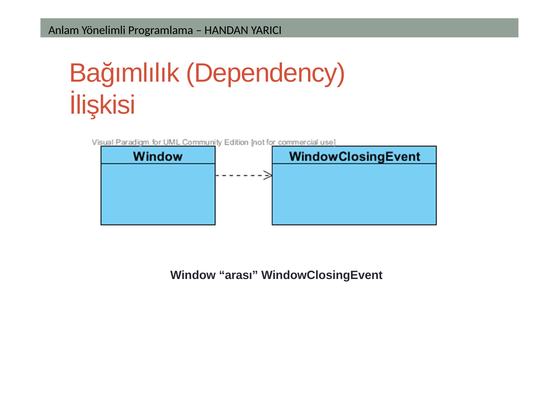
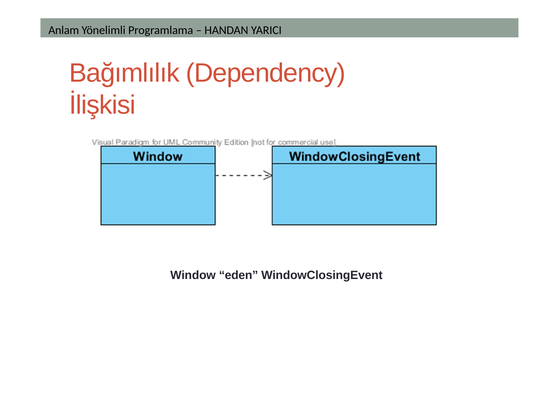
arası: arası -> eden (239, 275)
